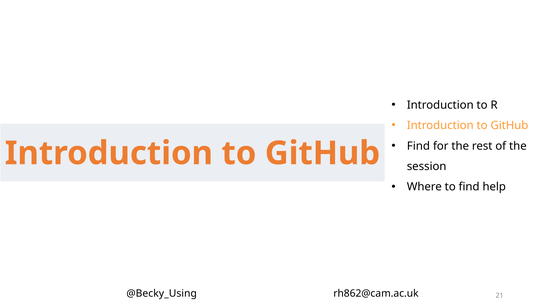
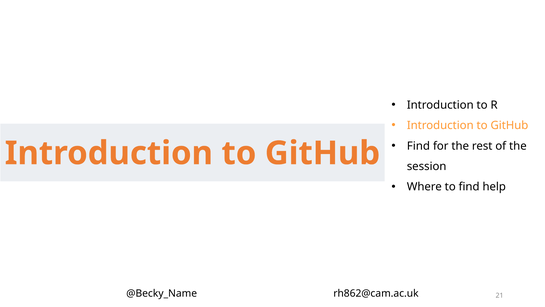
@Becky_Using: @Becky_Using -> @Becky_Name (162, 293)
